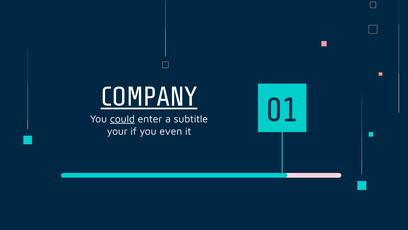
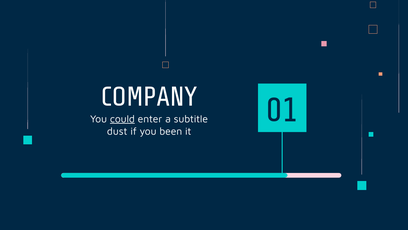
COMPANY underline: present -> none (149, 97)
your: your -> dust (117, 131)
even: even -> been (171, 131)
